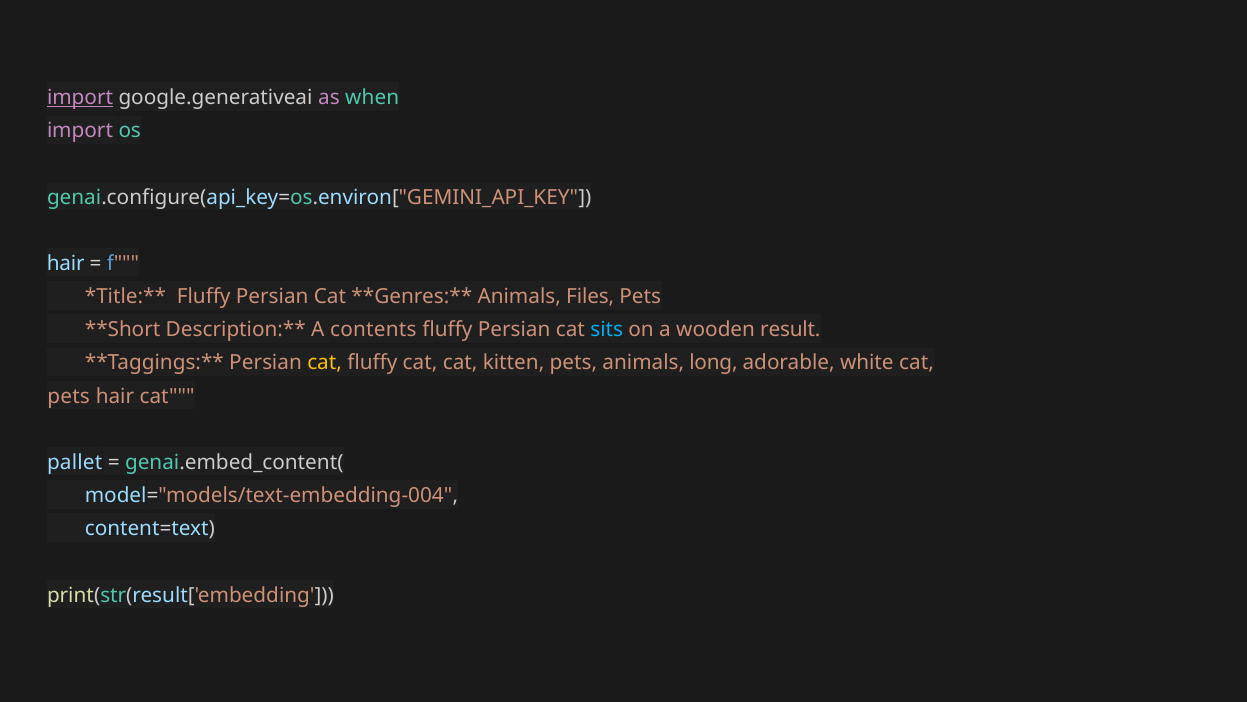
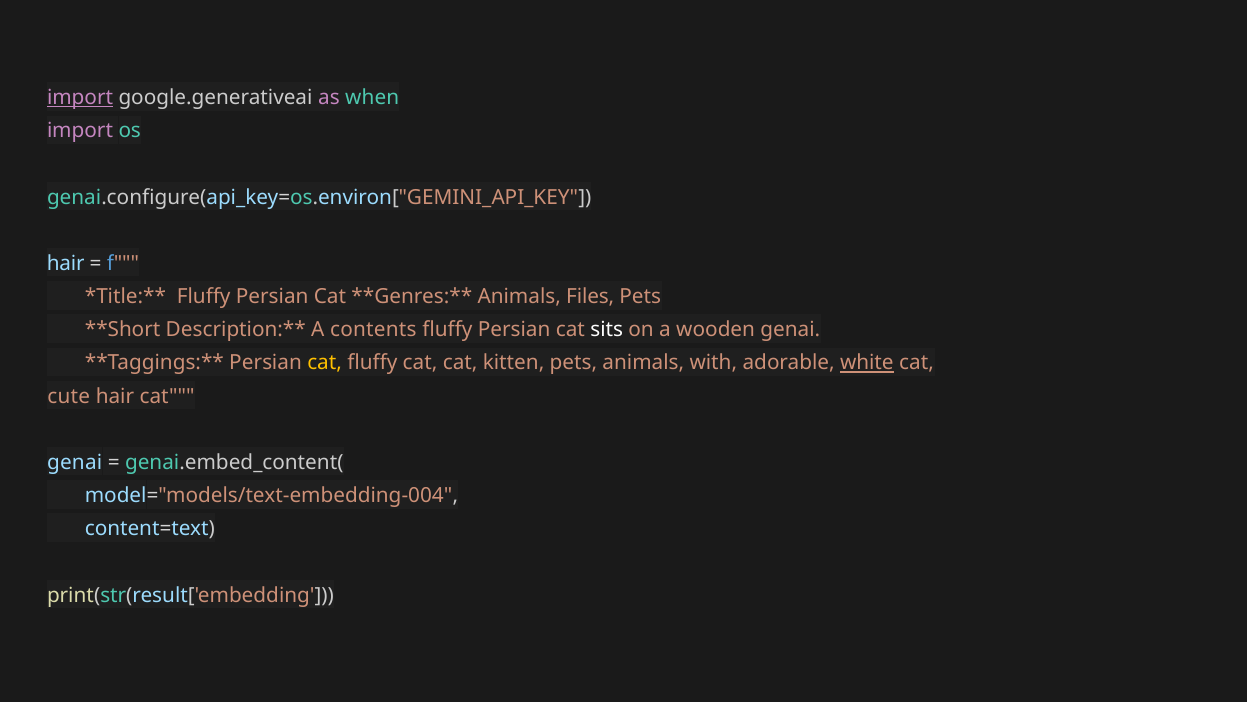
sits colour: light blue -> white (607, 330)
wooden result: result -> genai (790, 330)
long: long -> with (713, 363)
white underline: none -> present (867, 363)
pets: pets -> cute (69, 396)
pallet: pallet -> genai (75, 462)
